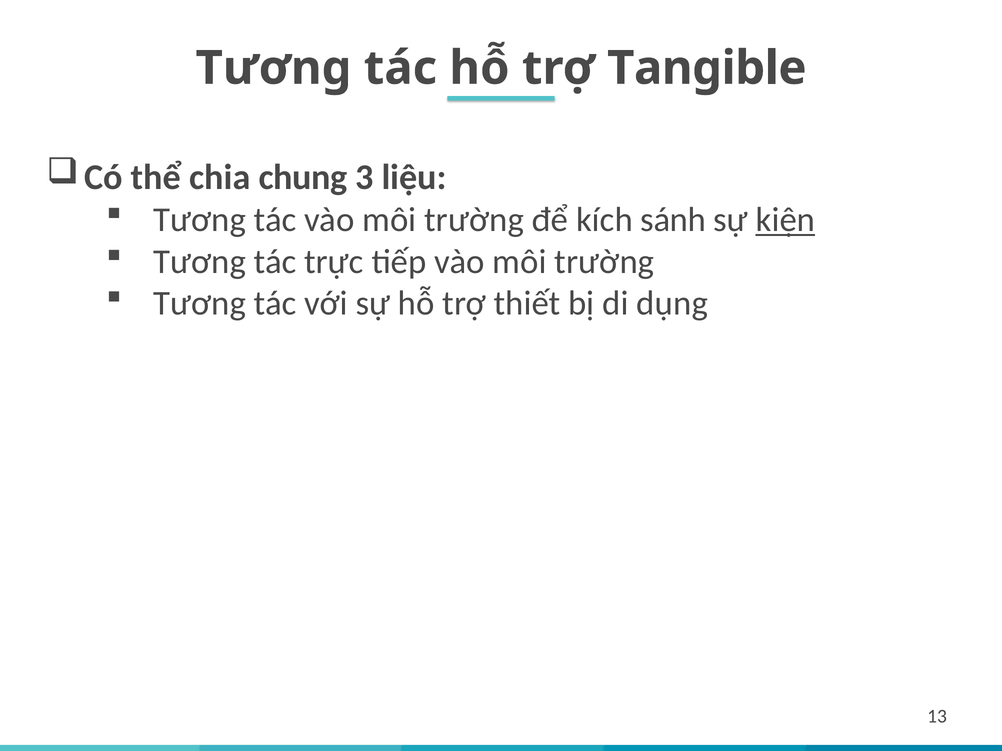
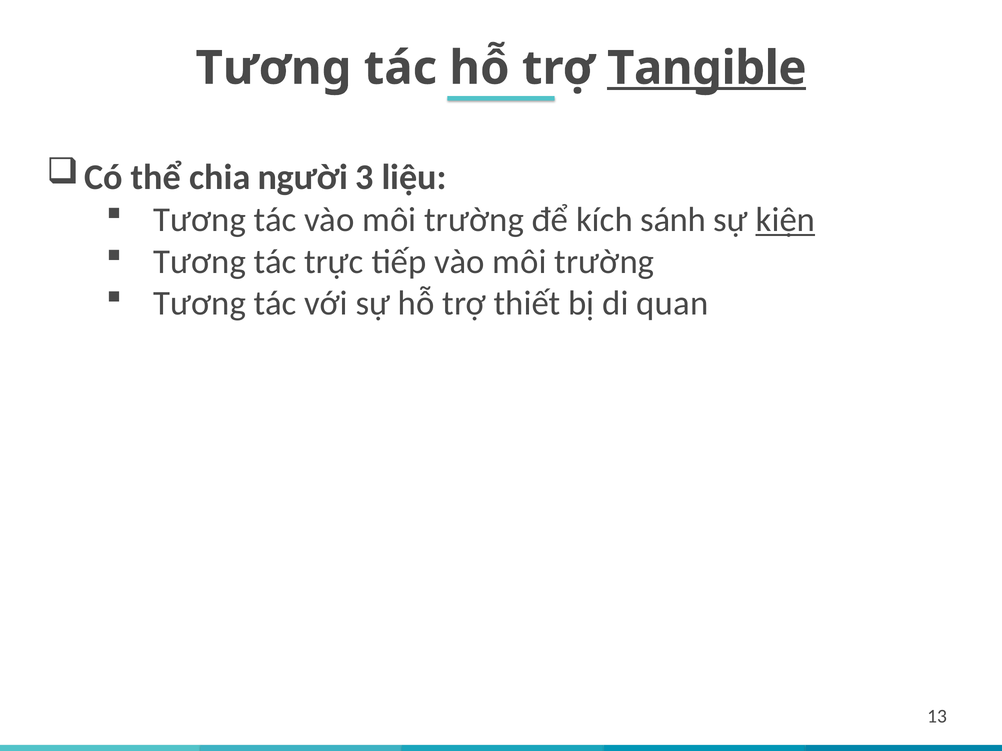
Tangible underline: none -> present (707, 68)
chung: chung -> người (303, 178)
dụng: dụng -> quan (672, 304)
